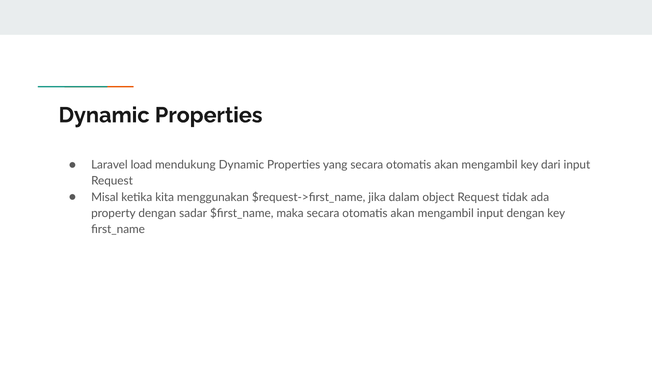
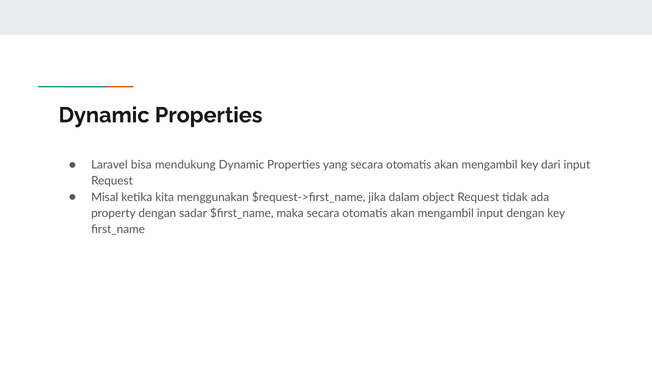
load: load -> bisa (141, 165)
